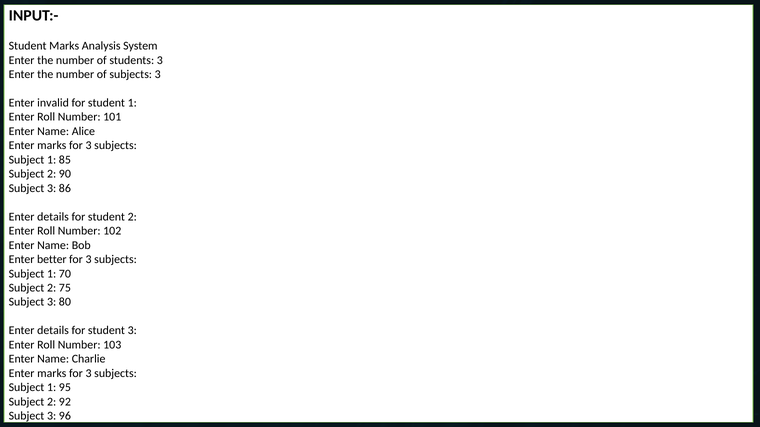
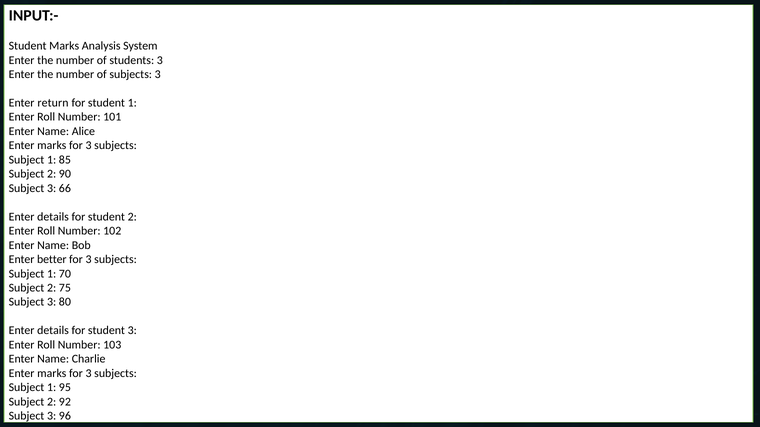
invalid: invalid -> return (53, 103)
86: 86 -> 66 (65, 188)
